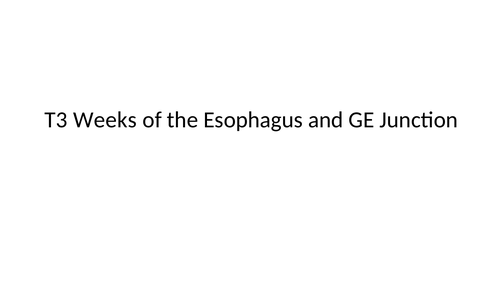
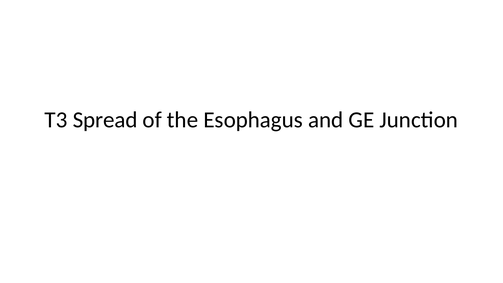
Weeks: Weeks -> Spread (105, 120)
